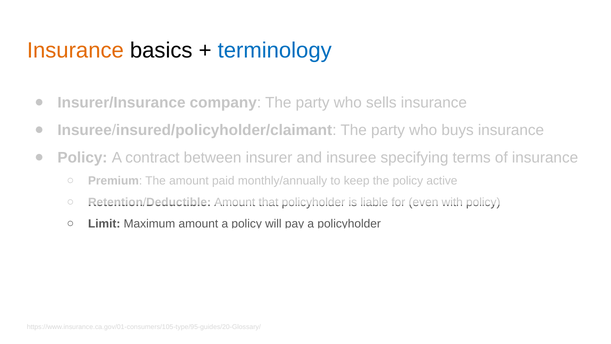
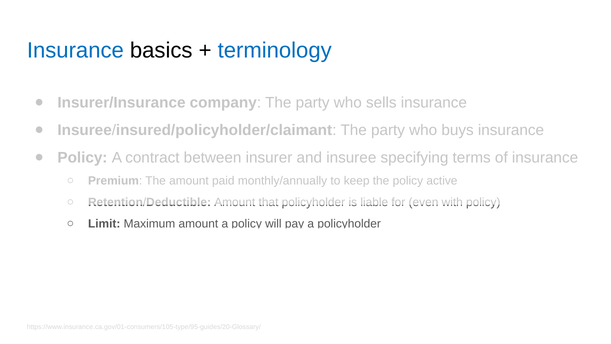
Insurance colour: orange -> blue (75, 51)
